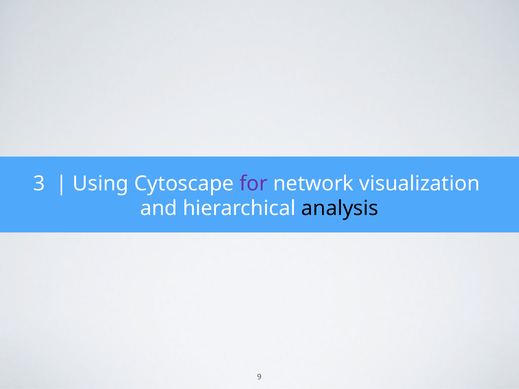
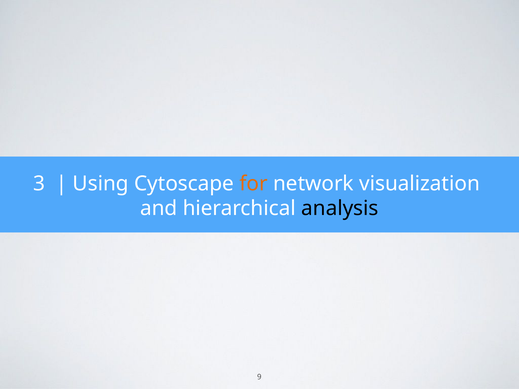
for colour: purple -> orange (254, 184)
